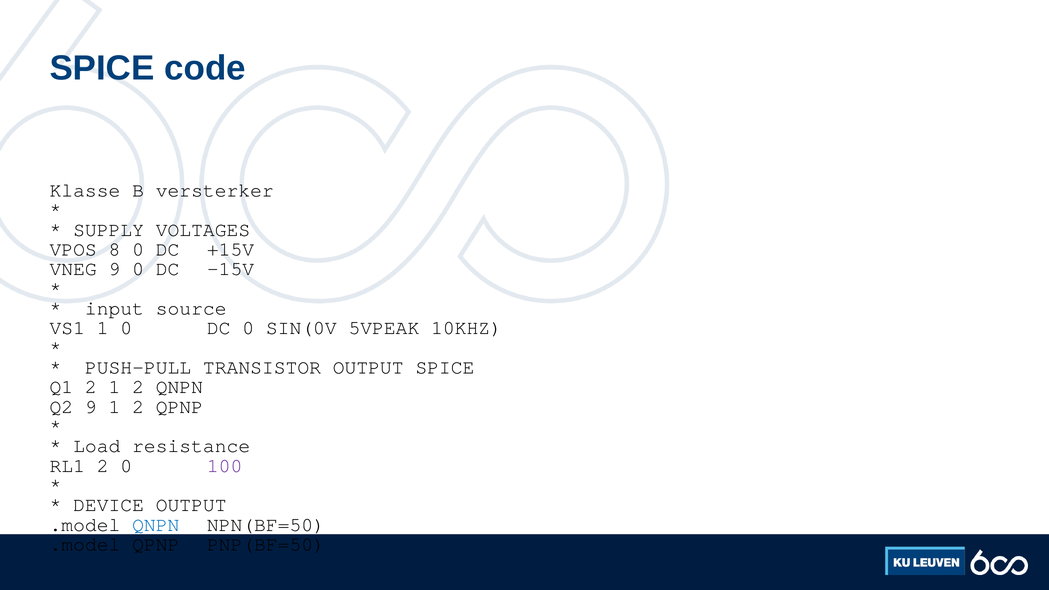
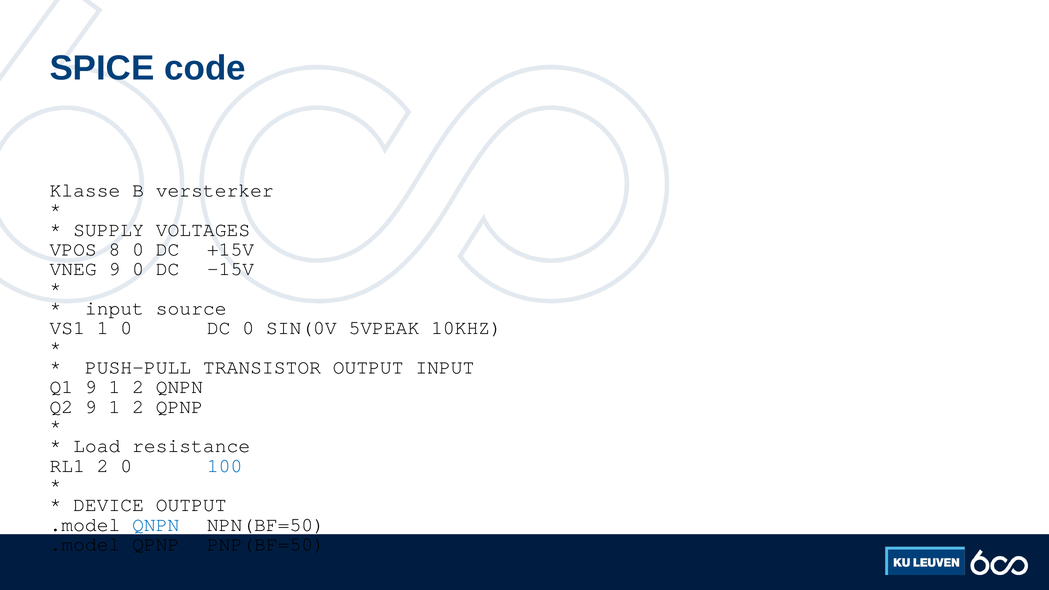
OUTPUT SPICE: SPICE -> INPUT (445, 367)
Q1 2: 2 -> 9 (91, 387)
100 colour: purple -> blue (225, 466)
